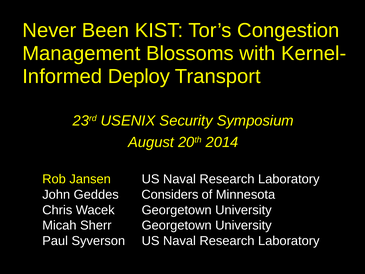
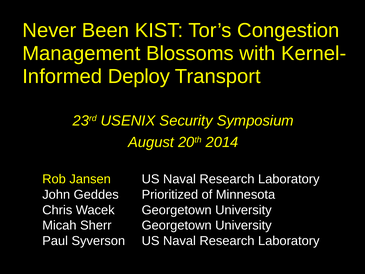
Considers: Considers -> Prioritized (170, 195)
